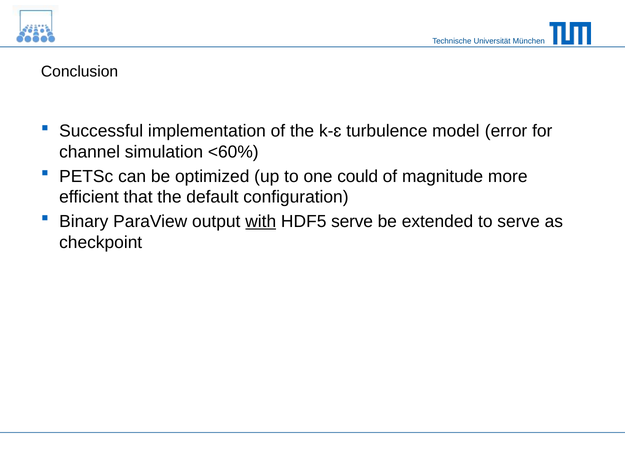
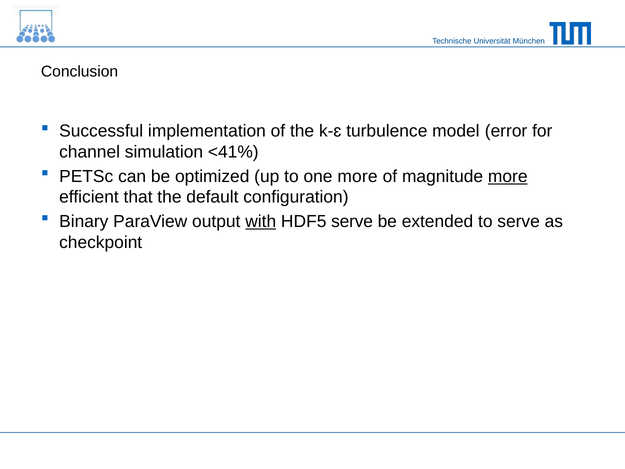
<60%: <60% -> <41% (233, 152)
one could: could -> more (357, 176)
more underline: none -> present (508, 176)
